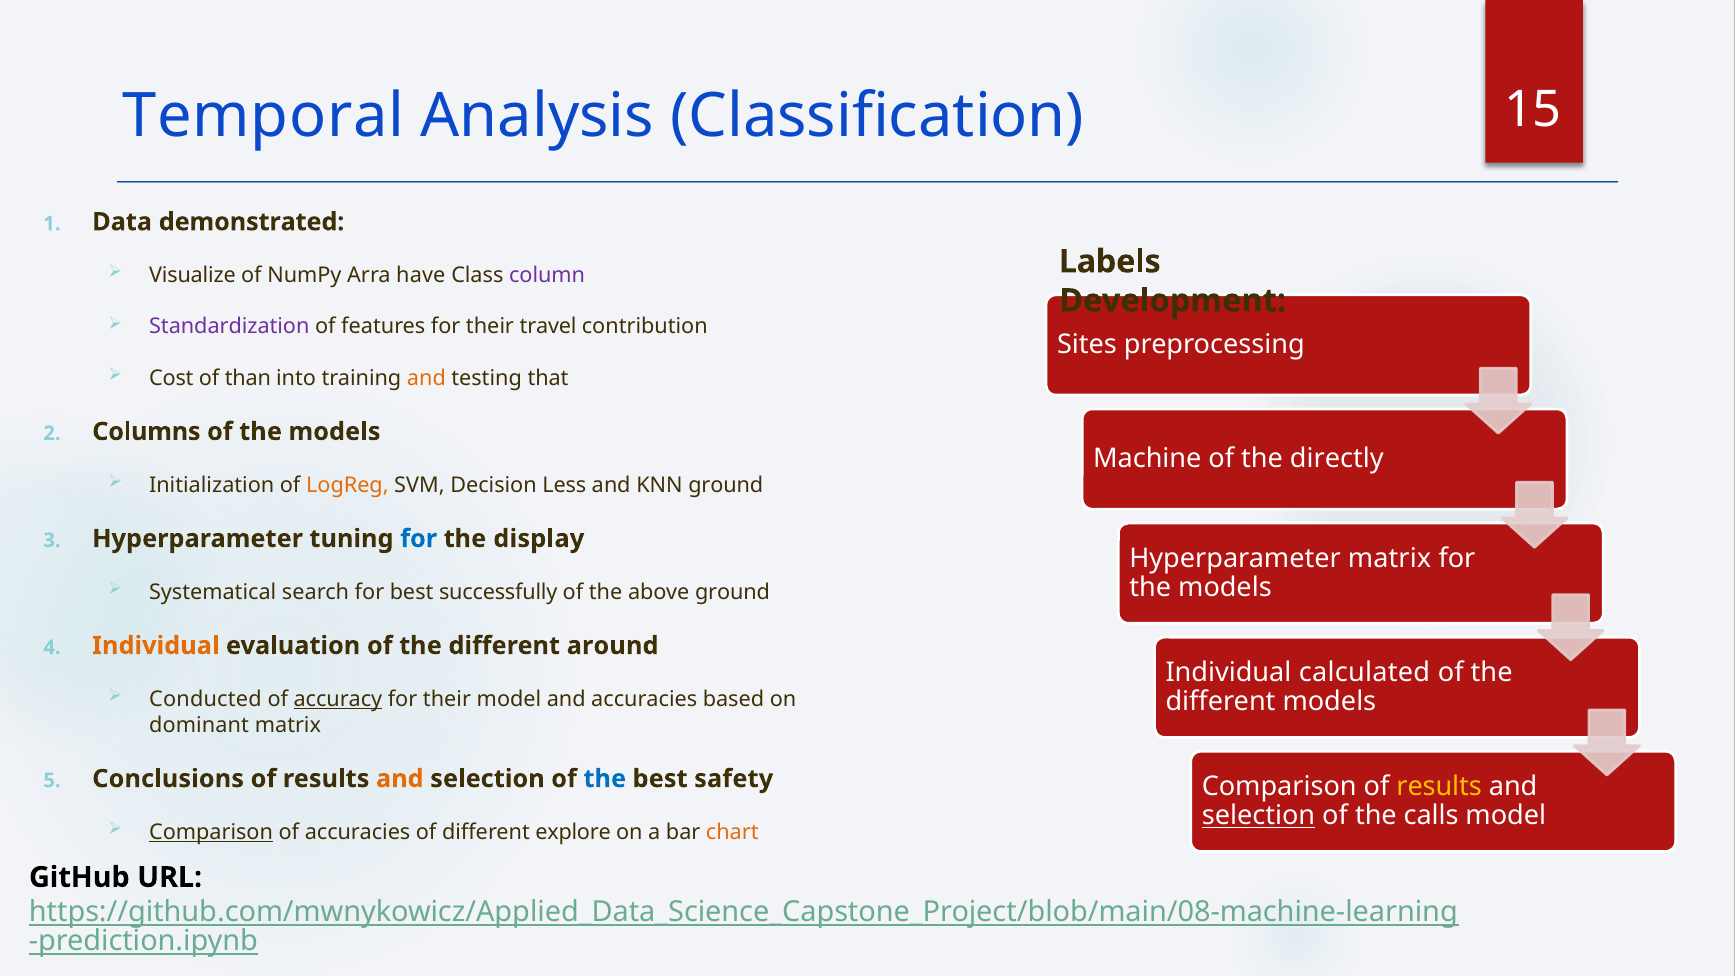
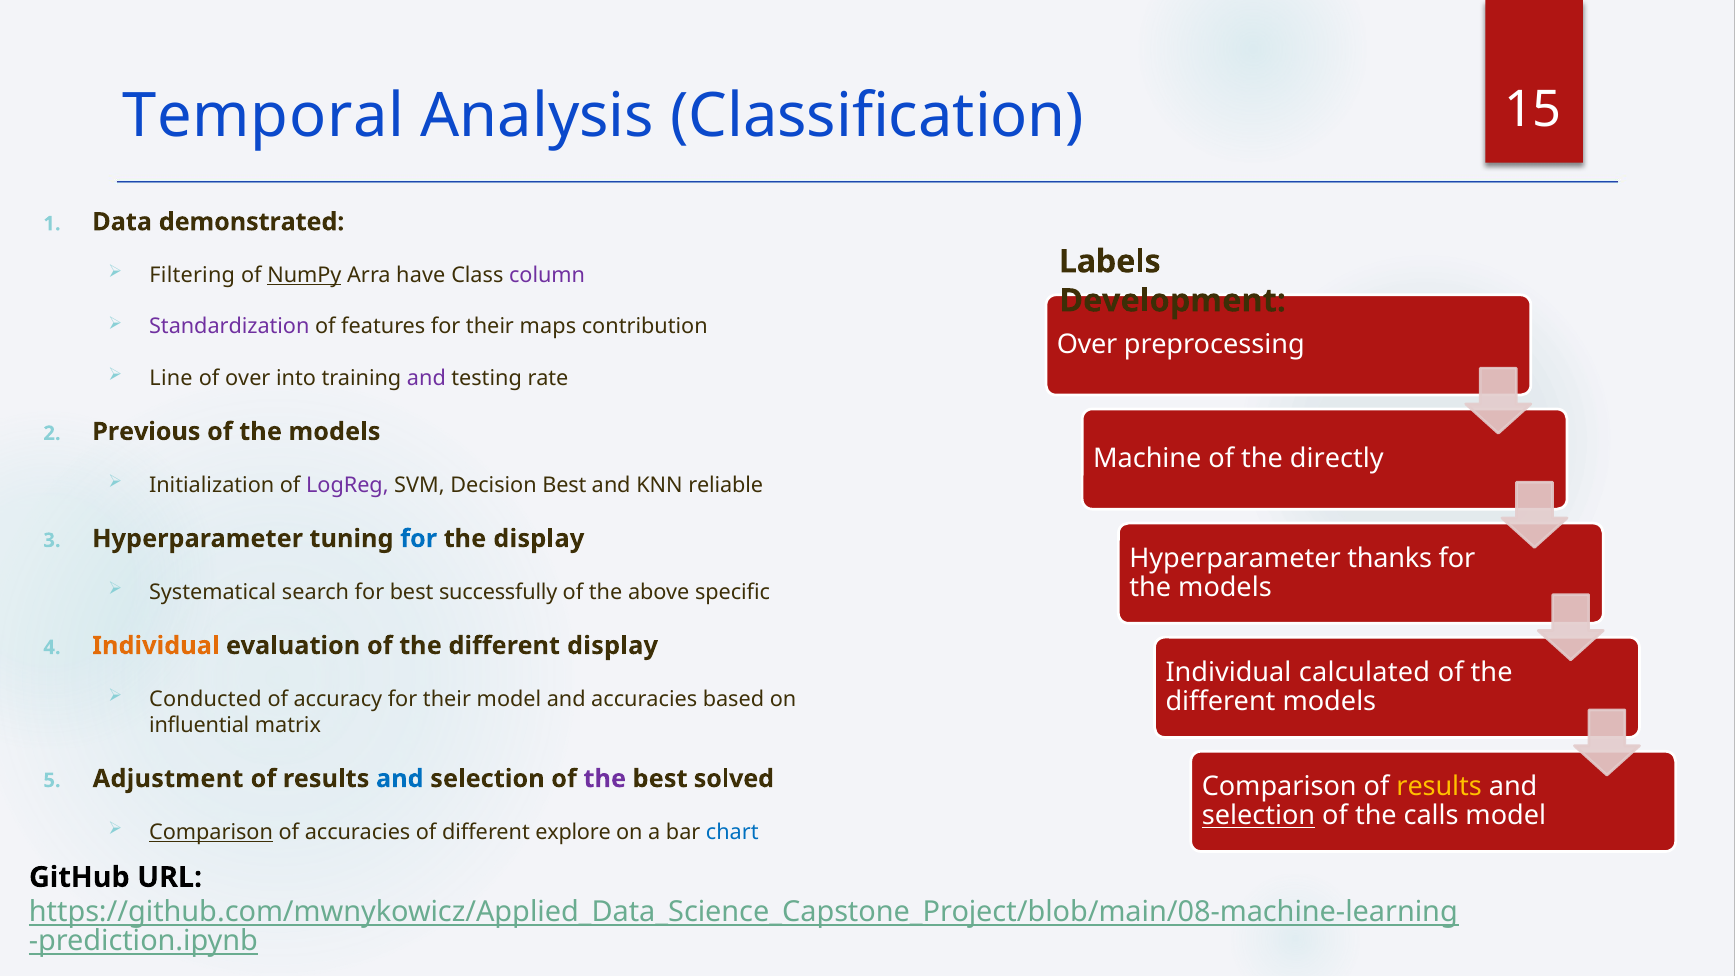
Visualize: Visualize -> Filtering (192, 275)
NumPy underline: none -> present (304, 275)
travel: travel -> maps (548, 327)
Sites: Sites -> Over (1087, 345)
Cost: Cost -> Line (171, 378)
of than: than -> over (248, 378)
and colour: orange -> purple (426, 378)
that: that -> rate (548, 378)
Columns: Columns -> Previous (146, 432)
LogReg colour: orange -> purple (347, 485)
Decision Less: Less -> Best (564, 485)
KNN ground: ground -> reliable (726, 485)
Hyperparameter matrix: matrix -> thanks (1390, 558)
above ground: ground -> specific (732, 592)
different around: around -> display (613, 646)
accuracy underline: present -> none (338, 699)
dominant: dominant -> influential (199, 725)
Conclusions: Conclusions -> Adjustment (168, 779)
and colour: orange -> blue (400, 779)
the colour: blue -> purple (605, 779)
safety: safety -> solved (734, 779)
chart colour: orange -> blue (732, 832)
